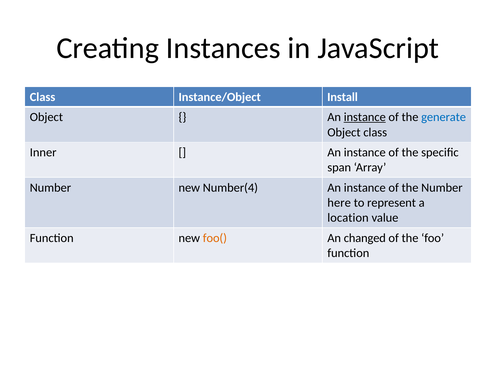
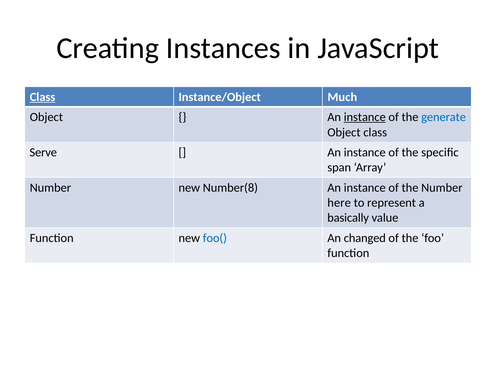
Class underline: none -> present (43, 97)
Install: Install -> Much (342, 97)
Inner: Inner -> Serve (43, 152)
Number(4: Number(4 -> Number(8 (230, 188)
location: location -> basically (348, 218)
foo( colour: orange -> blue (215, 238)
